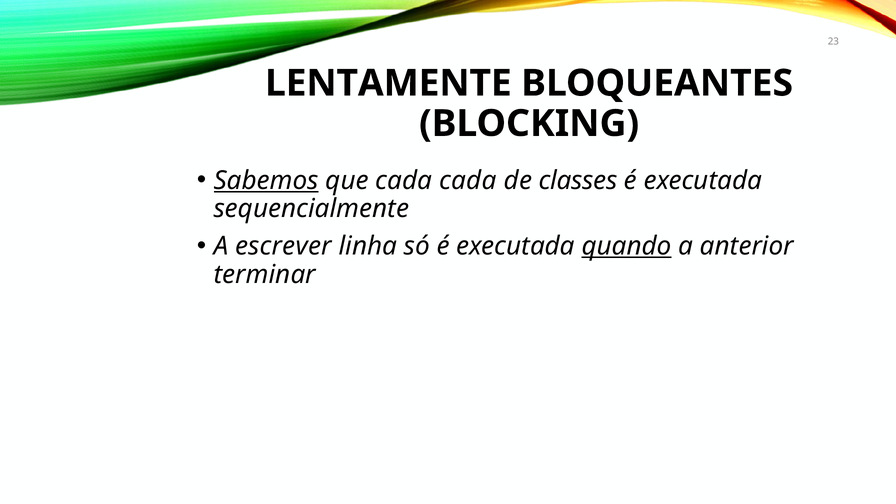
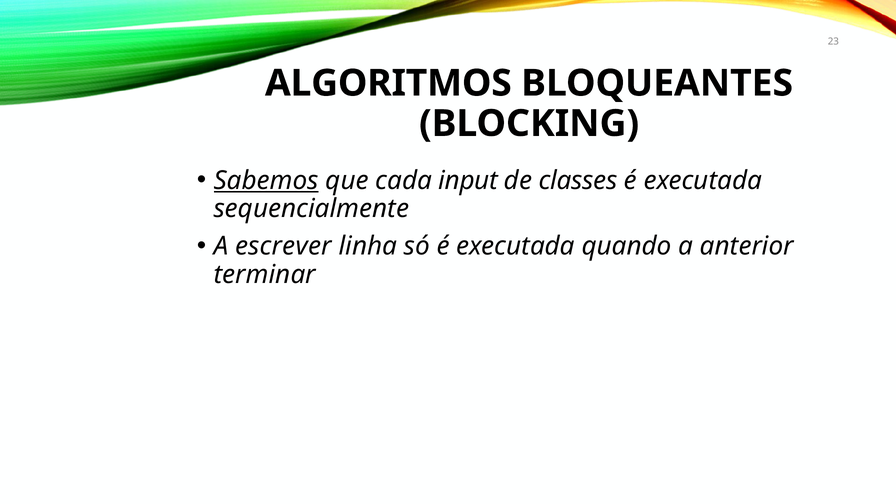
LENTAMENTE: LENTAMENTE -> ALGORITMOS (388, 83)
cada cada: cada -> input (468, 180)
quando underline: present -> none (627, 246)
